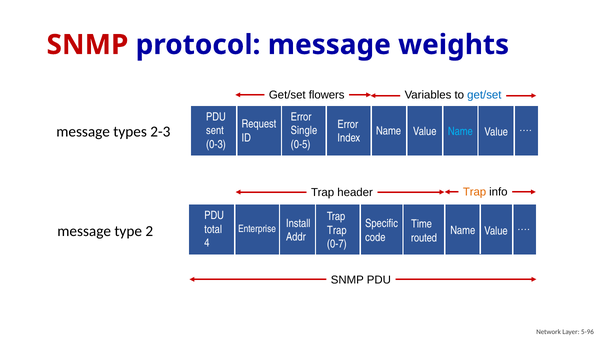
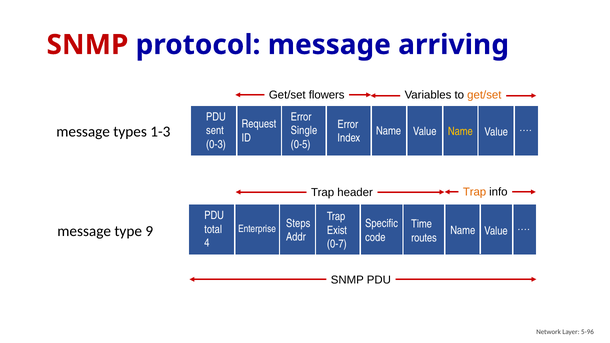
weights: weights -> arriving (454, 45)
get/set colour: blue -> orange (484, 95)
2-3: 2-3 -> 1-3 (160, 132)
Name colour: light blue -> yellow (460, 132)
Install: Install -> Steps (298, 224)
2: 2 -> 9 (149, 231)
Trap: Trap -> Exist (337, 230)
routed: routed -> routes (424, 238)
